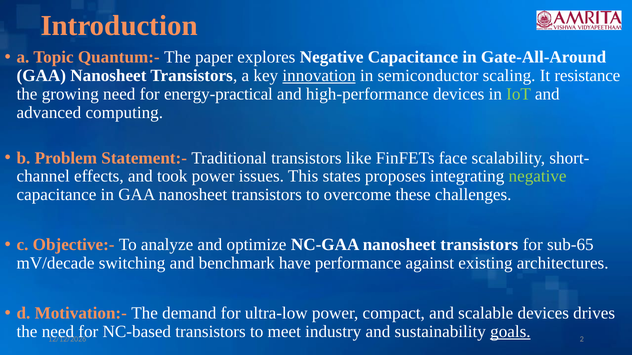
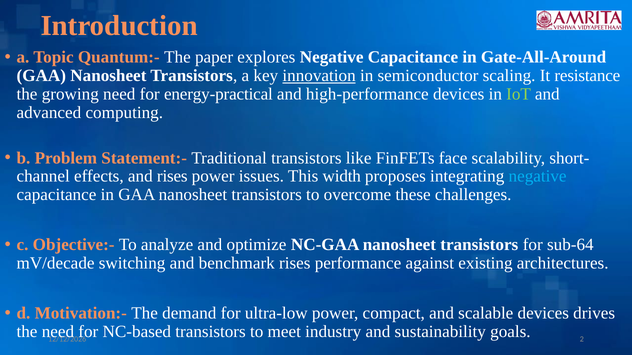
and took: took -> rises (172, 177)
states: states -> width (342, 177)
negative colour: light green -> light blue (538, 177)
sub-65: sub-65 -> sub-64 (570, 245)
benchmark have: have -> rises (295, 264)
goals underline: present -> none (510, 332)
